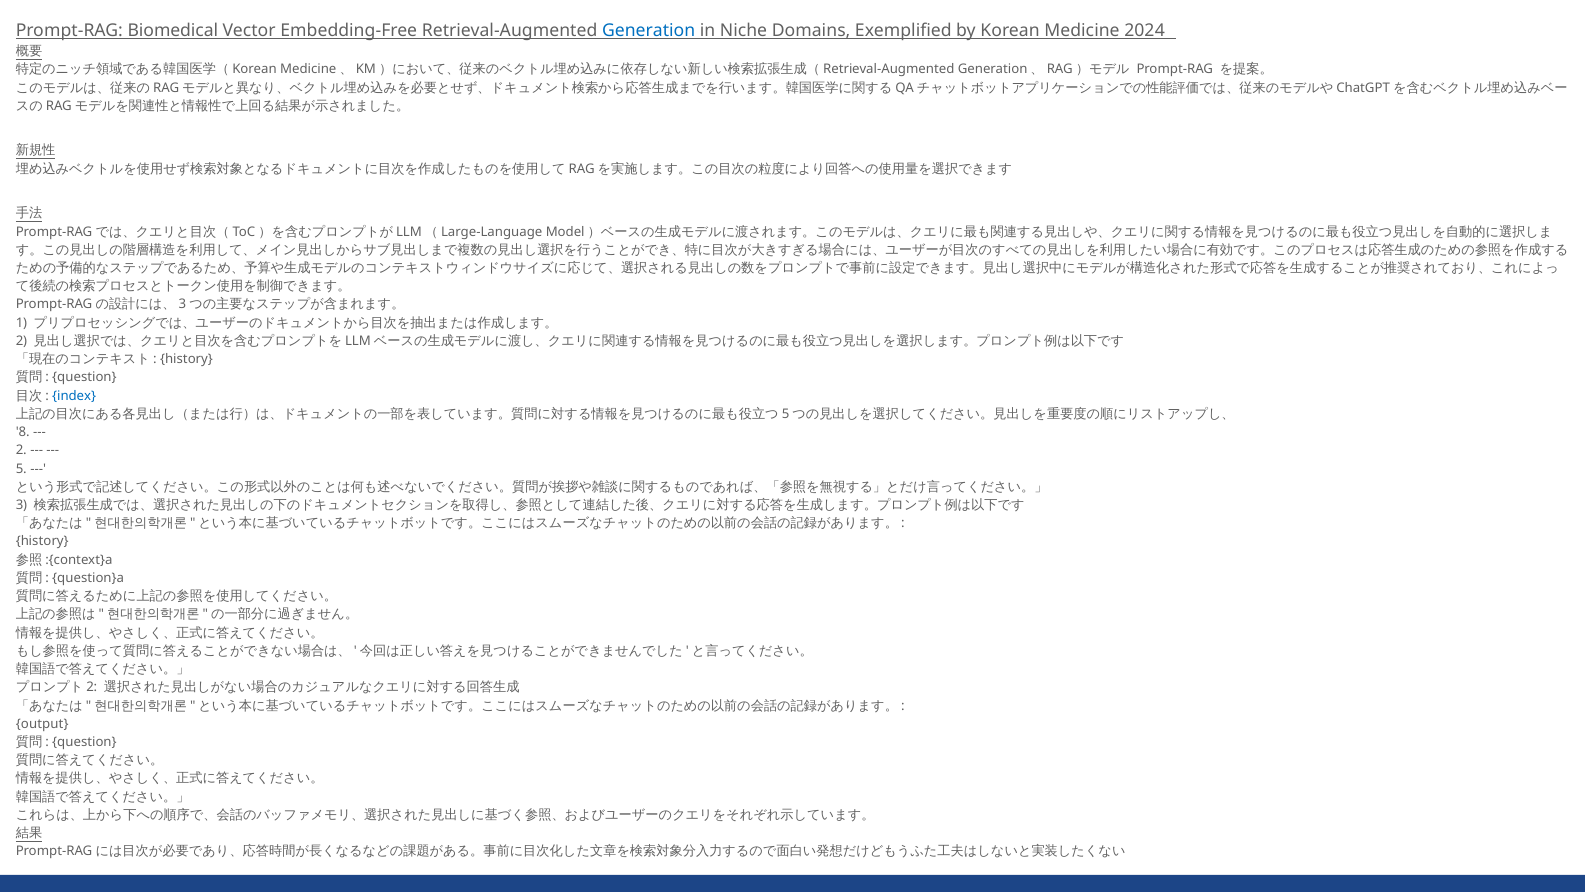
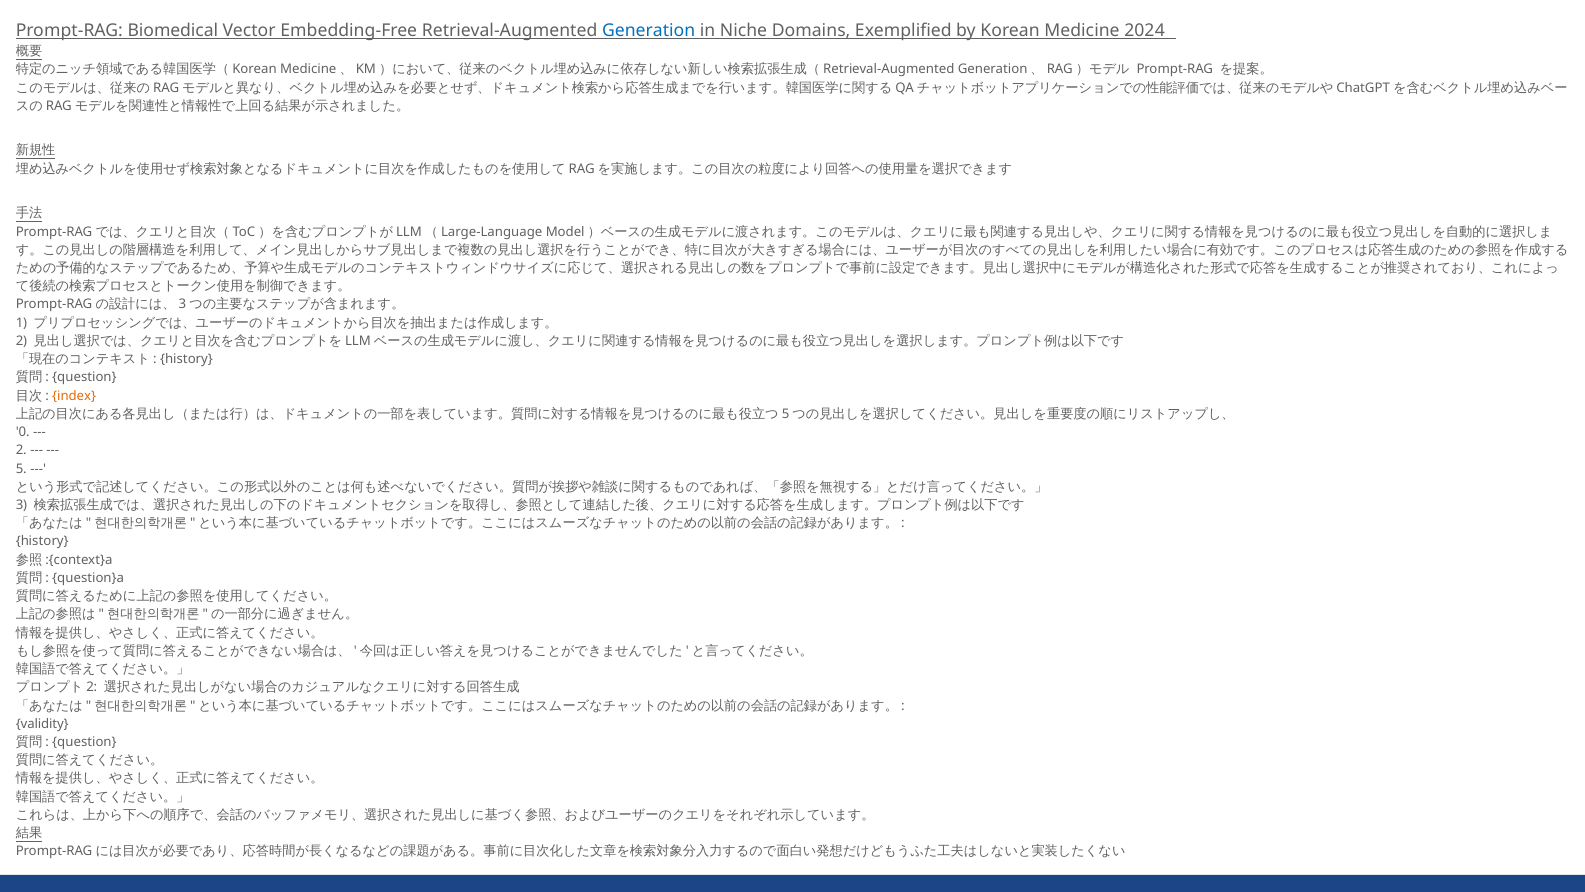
index colour: blue -> orange (74, 396)
8: 8 -> 0 (23, 432)
output: output -> validity (42, 724)
